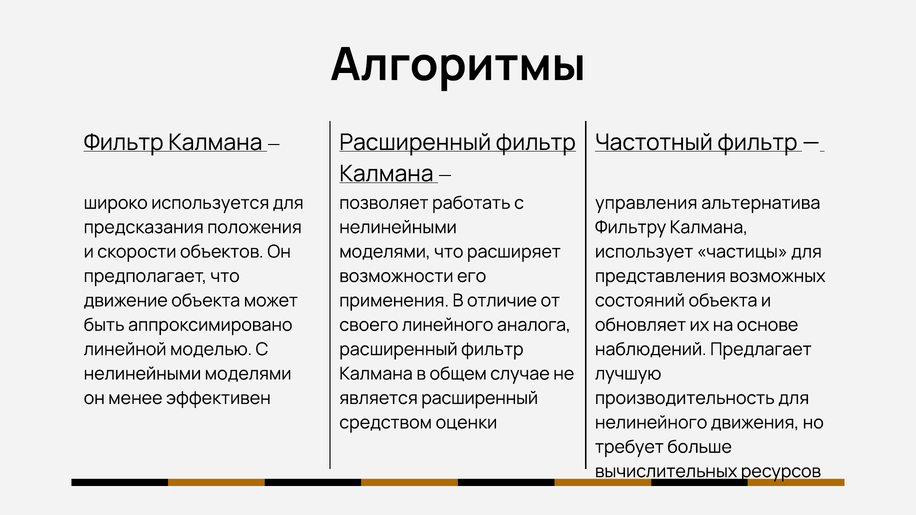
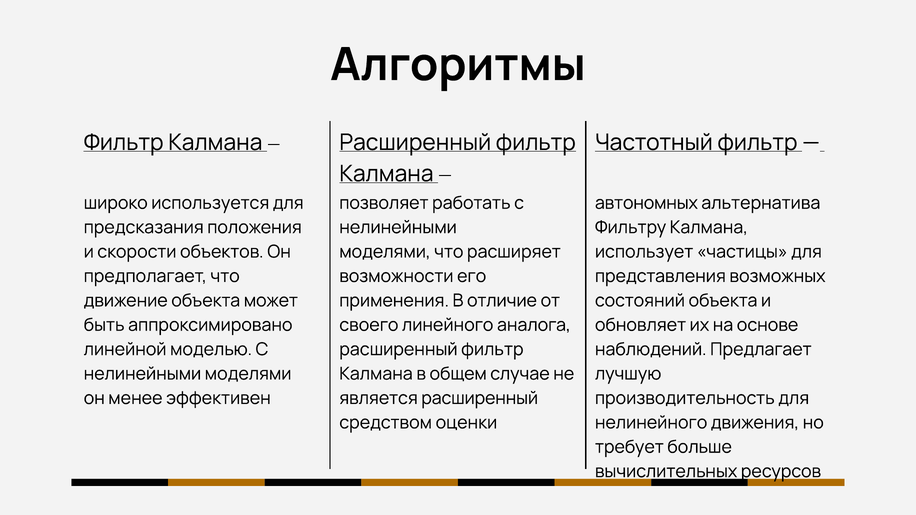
управления: управления -> автономных (646, 203)
